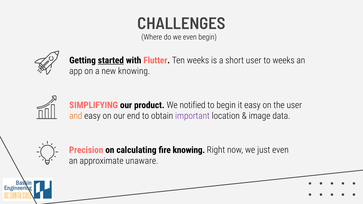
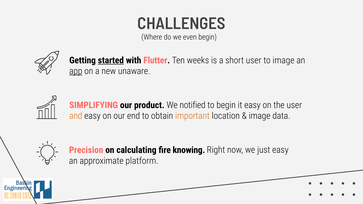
to weeks: weeks -> image (283, 60)
app underline: none -> present (76, 71)
new knowing: knowing -> unaware (134, 71)
important colour: purple -> orange (192, 116)
just even: even -> easy (280, 150)
unaware: unaware -> platform (142, 161)
